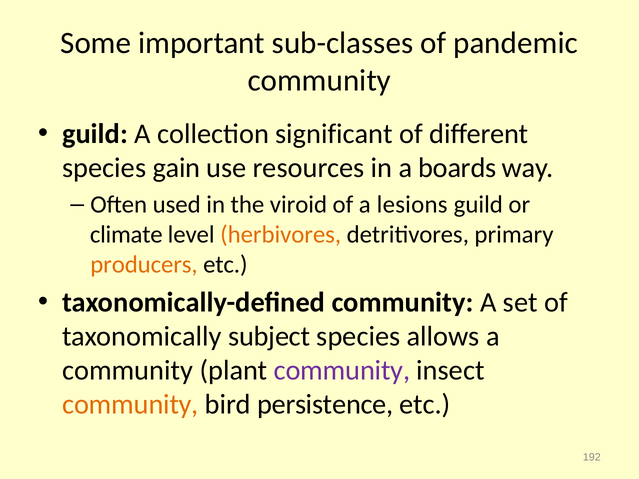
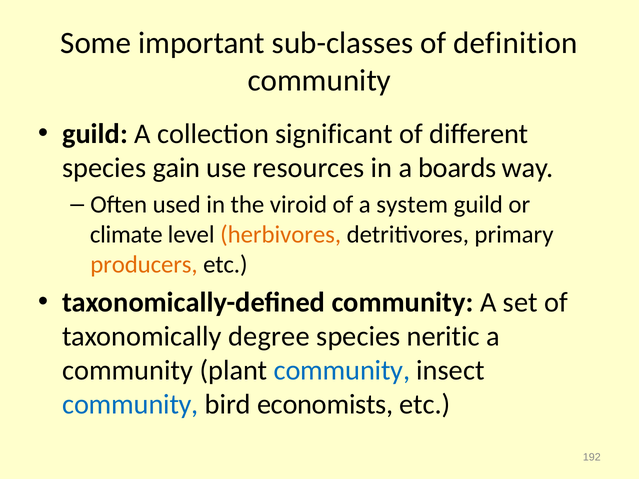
pandemic: pandemic -> definition (515, 43)
lesions: lesions -> system (412, 205)
subject: subject -> degree (269, 336)
allows: allows -> neritic (443, 336)
community colour: purple -> blue (342, 371)
community colour: orange -> blue (130, 405)
persistence: persistence -> economists (325, 405)
